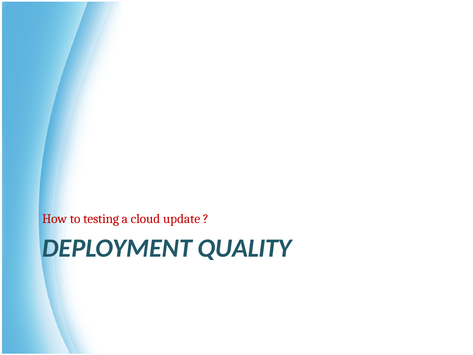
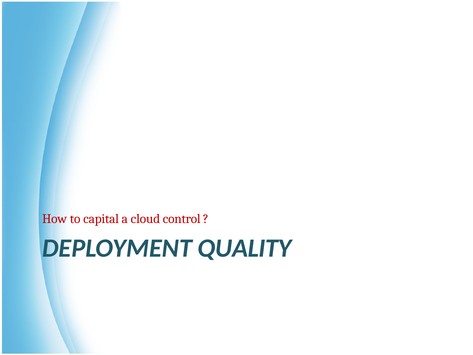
testing: testing -> capital (101, 219)
update: update -> control (182, 219)
